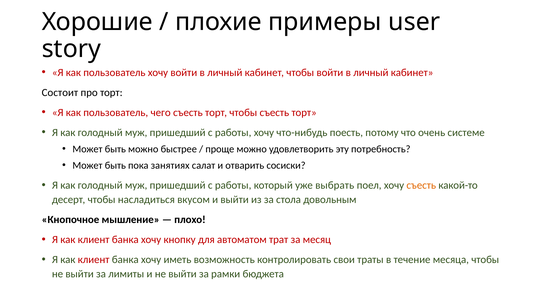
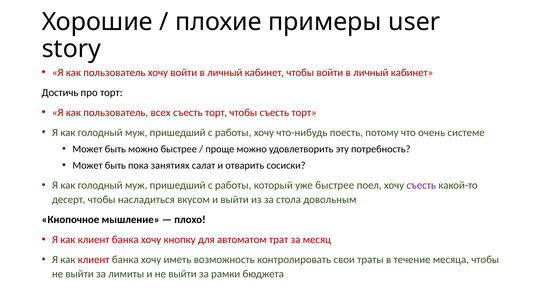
Состоит: Состоит -> Достичь (60, 92)
чего: чего -> всех (161, 112)
уже выбрать: выбрать -> быстрее (335, 185)
съесть colour: orange -> purple (421, 185)
